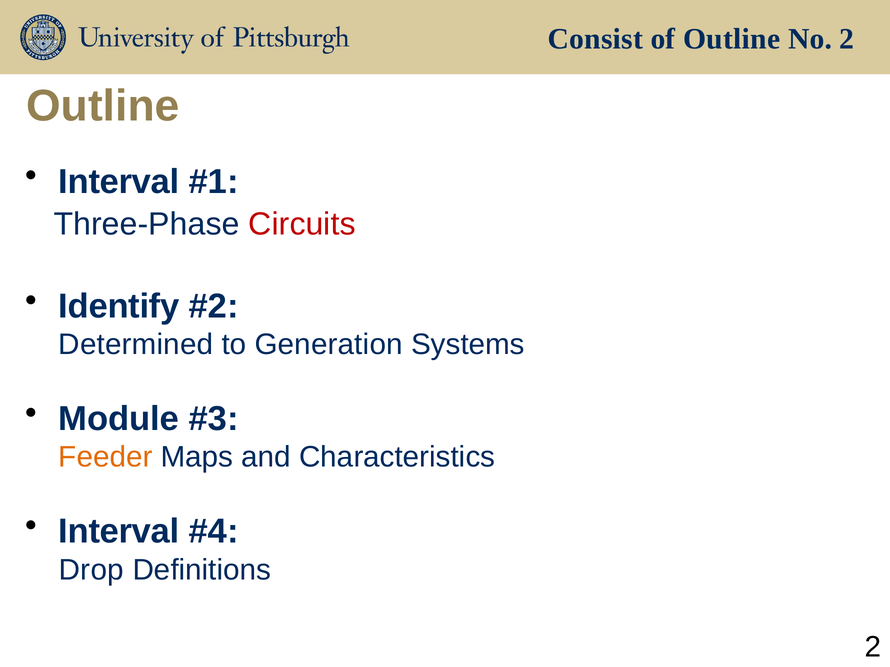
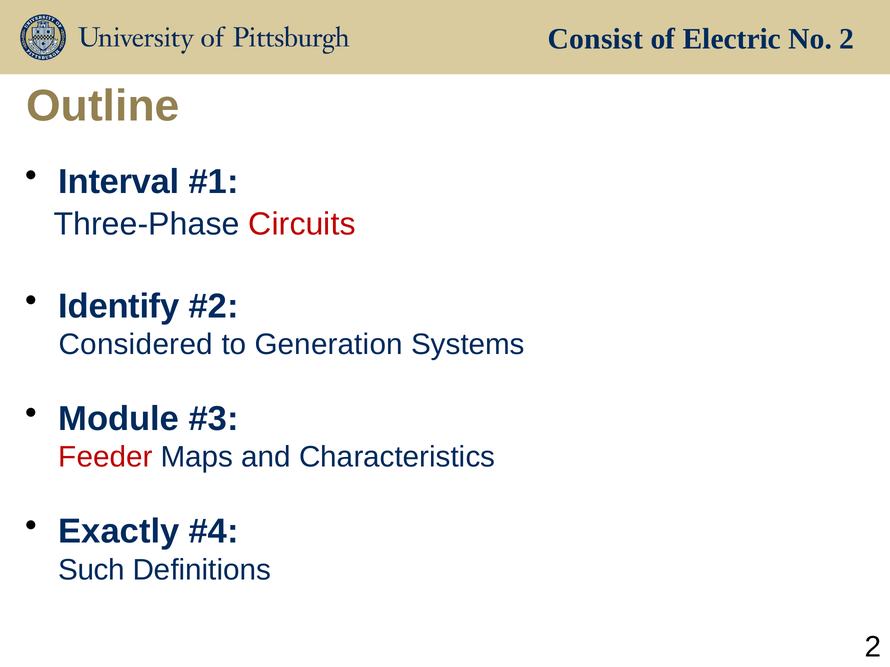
of Outline: Outline -> Electric (732, 39)
Determined: Determined -> Considered (136, 345)
Feeder colour: orange -> red (105, 457)
Interval: Interval -> Exactly (119, 532)
Drop: Drop -> Such (92, 570)
